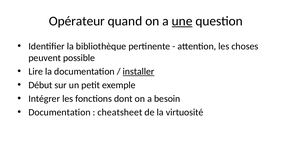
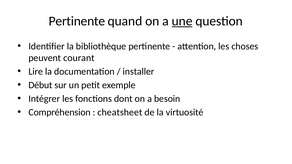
Opérateur: Opérateur -> Pertinente (77, 21)
possible: possible -> courant (79, 58)
installer underline: present -> none (139, 72)
Documentation: Documentation -> Compréhension (60, 112)
